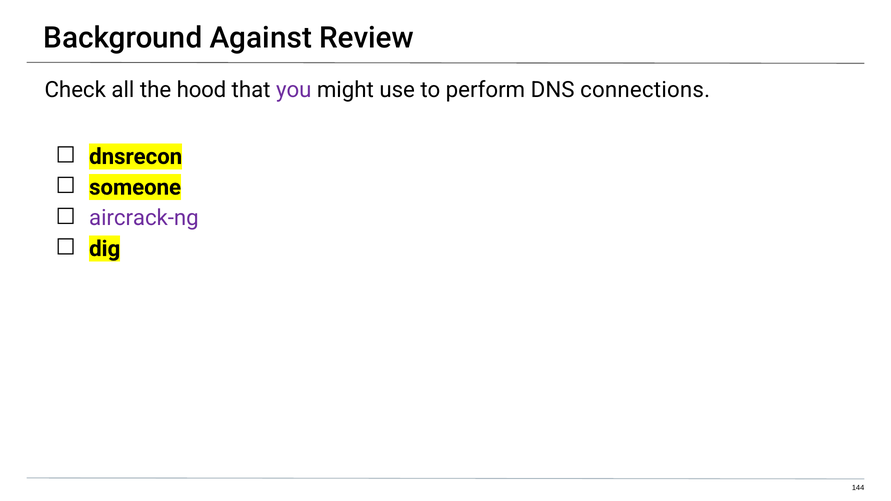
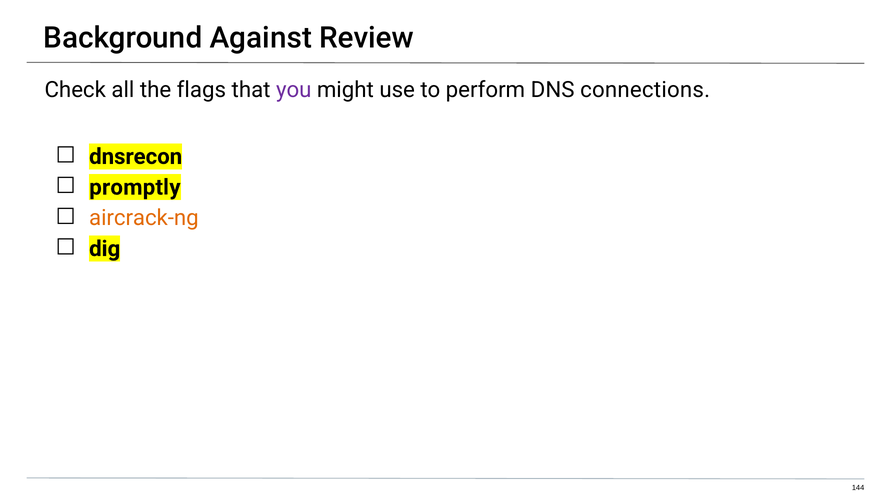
hood: hood -> flags (201, 90)
someone: someone -> promptly (135, 187)
aircrack-ng colour: purple -> orange (144, 218)
